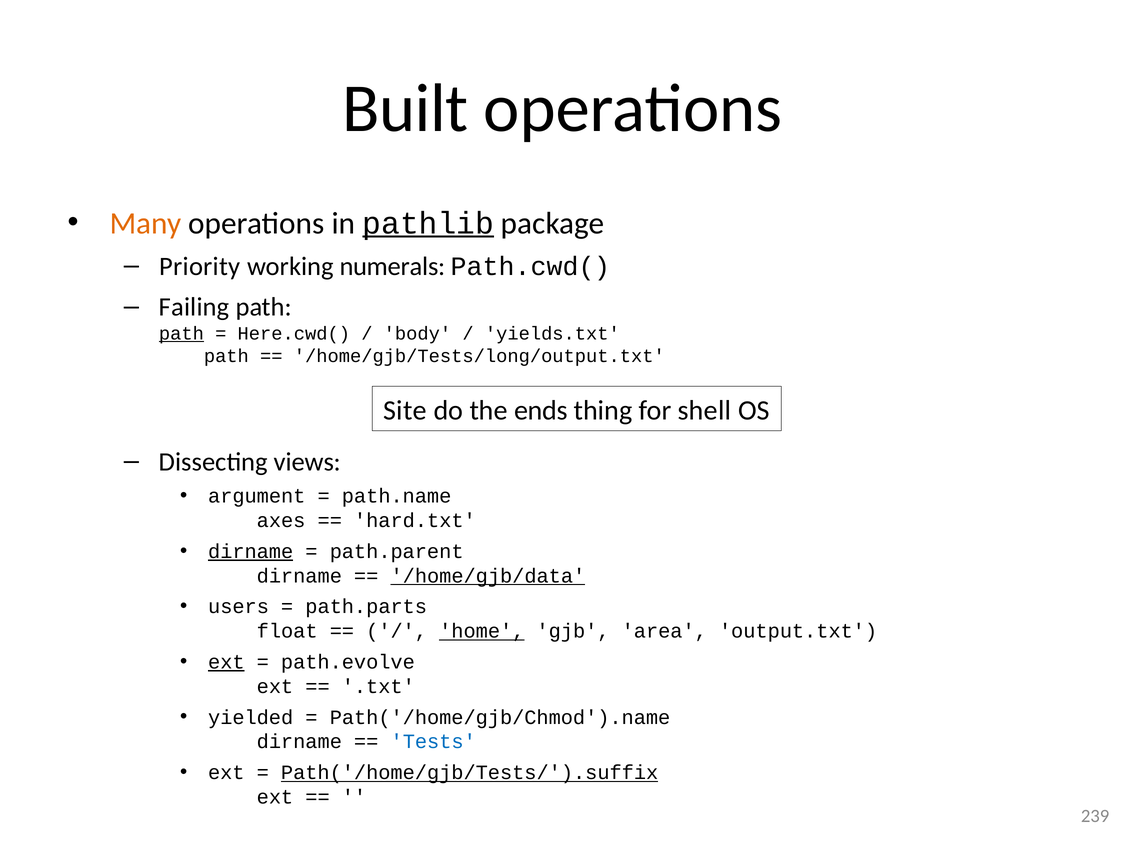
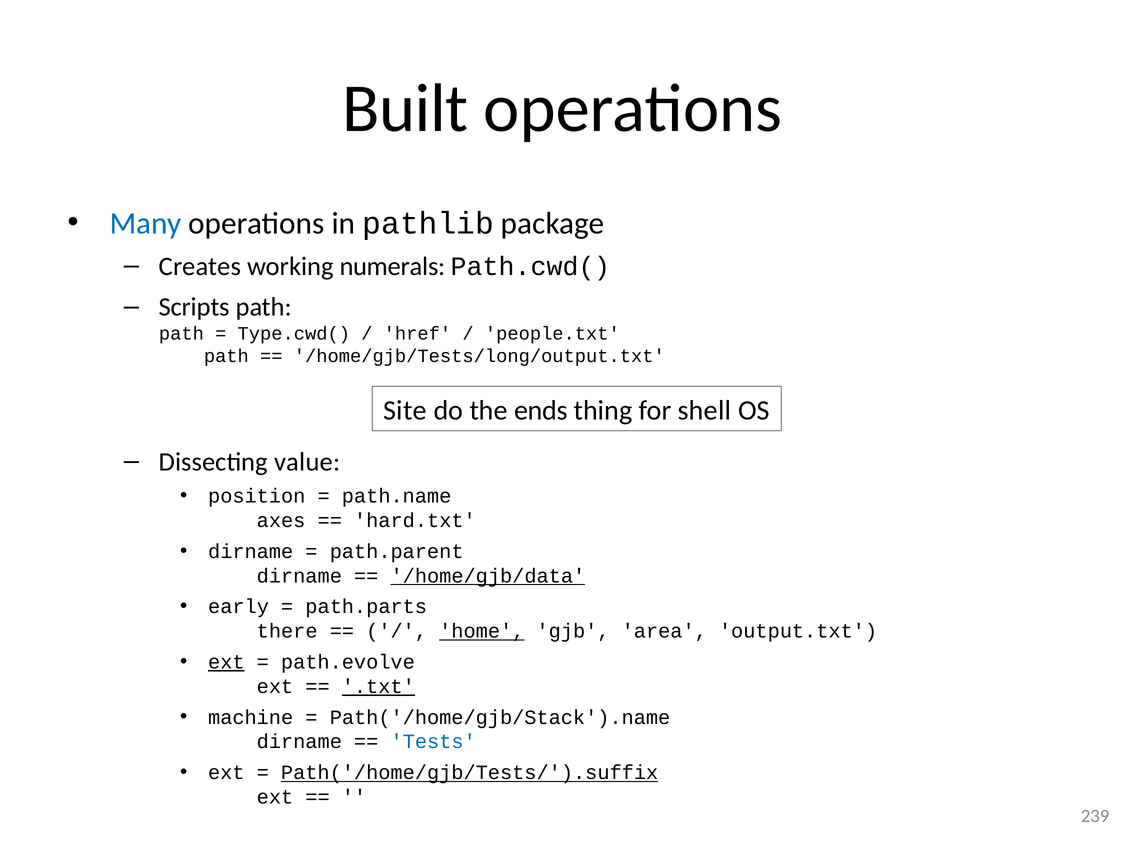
Many colour: orange -> blue (146, 223)
pathlib underline: present -> none (428, 223)
Priority: Priority -> Creates (200, 267)
Failing: Failing -> Scripts (194, 307)
path underline: present -> none (181, 334)
Here.cwd(: Here.cwd( -> Type.cwd( (294, 334)
body: body -> href (417, 334)
yields.txt: yields.txt -> people.txt (552, 334)
views: views -> value (307, 462)
argument: argument -> position (257, 497)
dirname underline: present -> none (251, 552)
users: users -> early (239, 607)
float: float -> there (287, 632)
.txt underline: none -> present (378, 687)
yielded: yielded -> machine (251, 718)
Path('/home/gjb/Chmod').name: Path('/home/gjb/Chmod').name -> Path('/home/gjb/Stack').name (500, 718)
